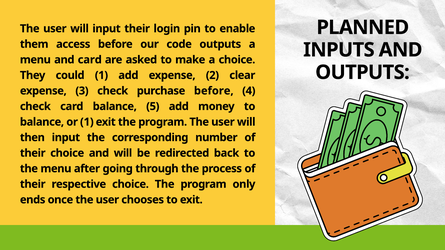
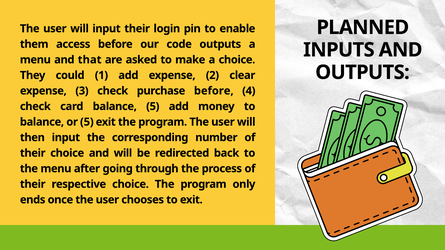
and card: card -> that (90, 60)
or 1: 1 -> 5 (87, 122)
